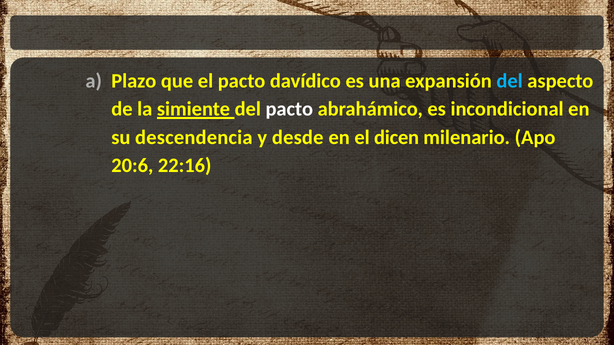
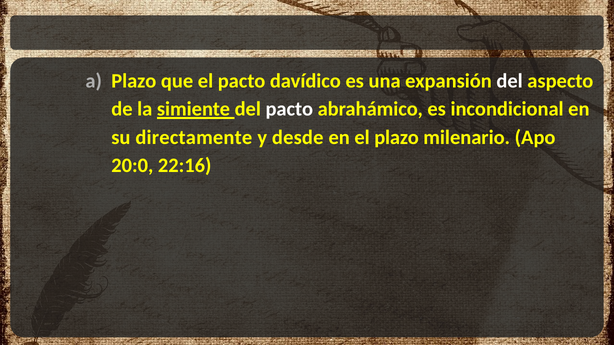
del colour: light blue -> white (510, 81)
descendencia: descendencia -> directamente (194, 138)
el dicen: dicen -> plazo (397, 138)
20:6: 20:6 -> 20:0 (132, 166)
